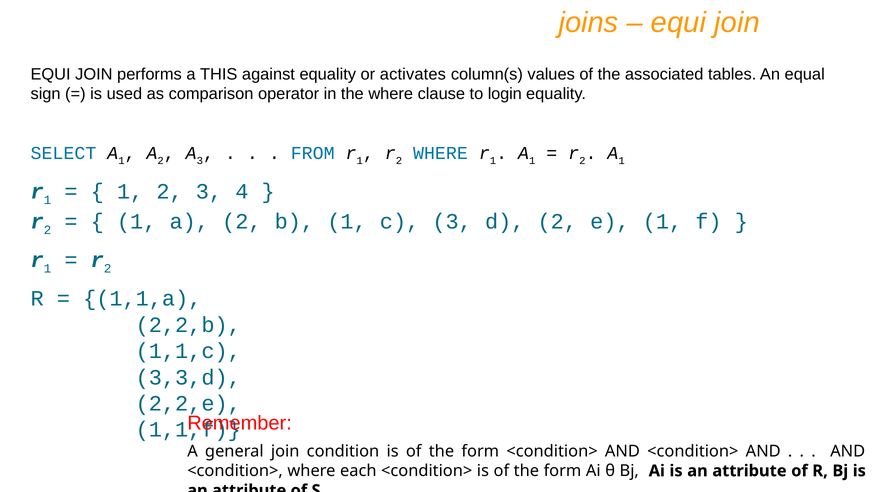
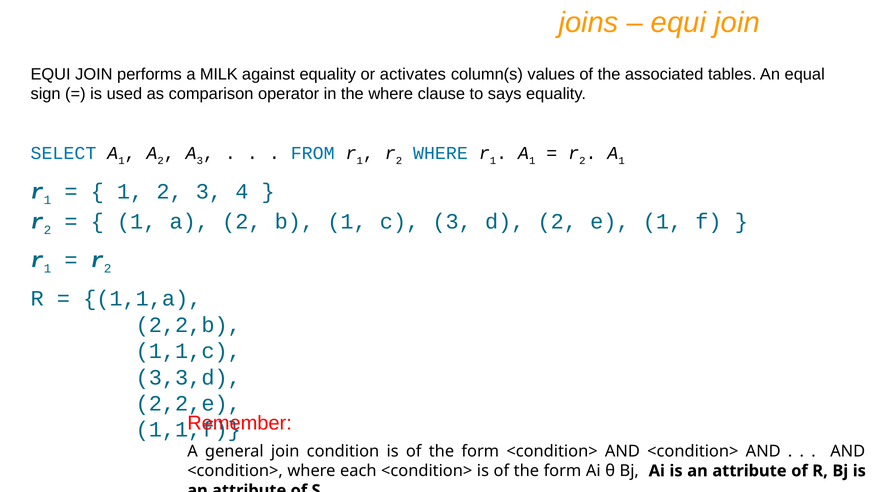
THIS: THIS -> MILK (219, 74)
login: login -> says (505, 94)
